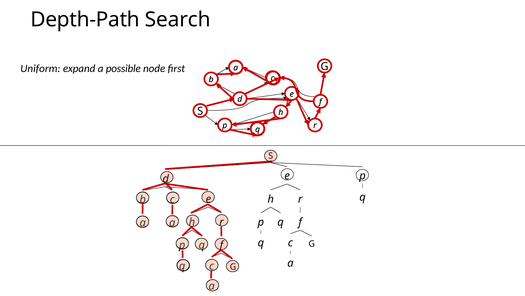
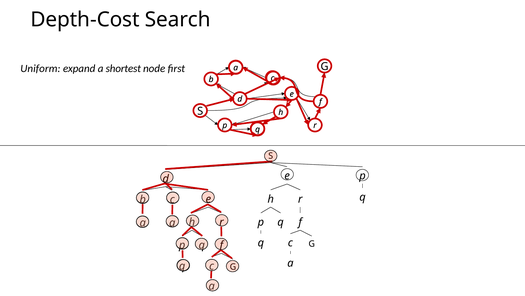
Depth-Path: Depth-Path -> Depth-Cost (85, 19)
possible: possible -> shortest (123, 68)
